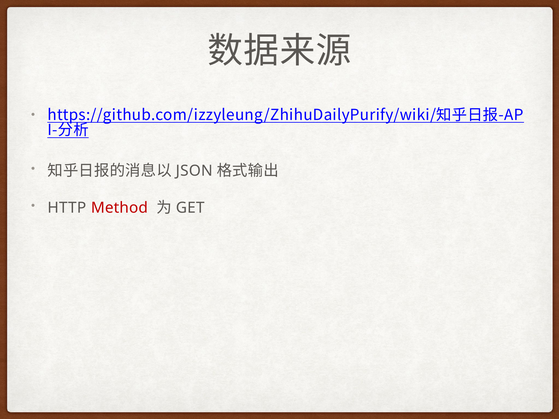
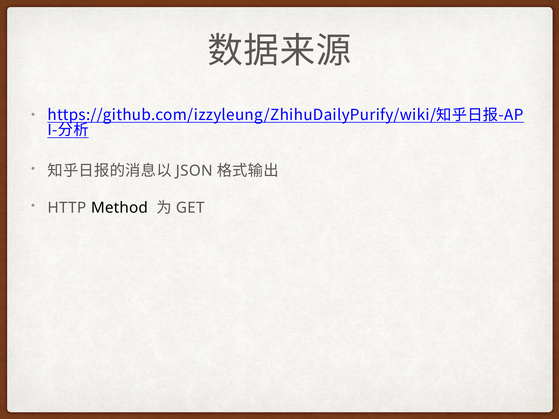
Method colour: red -> black (119, 208)
